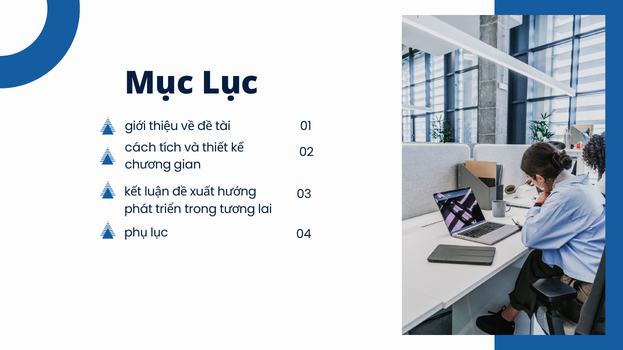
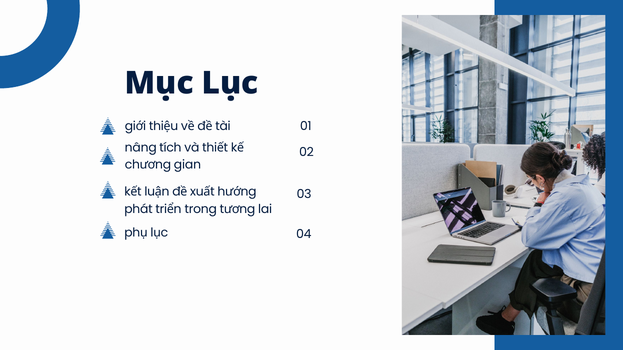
cách: cách -> nâng (141, 148)
